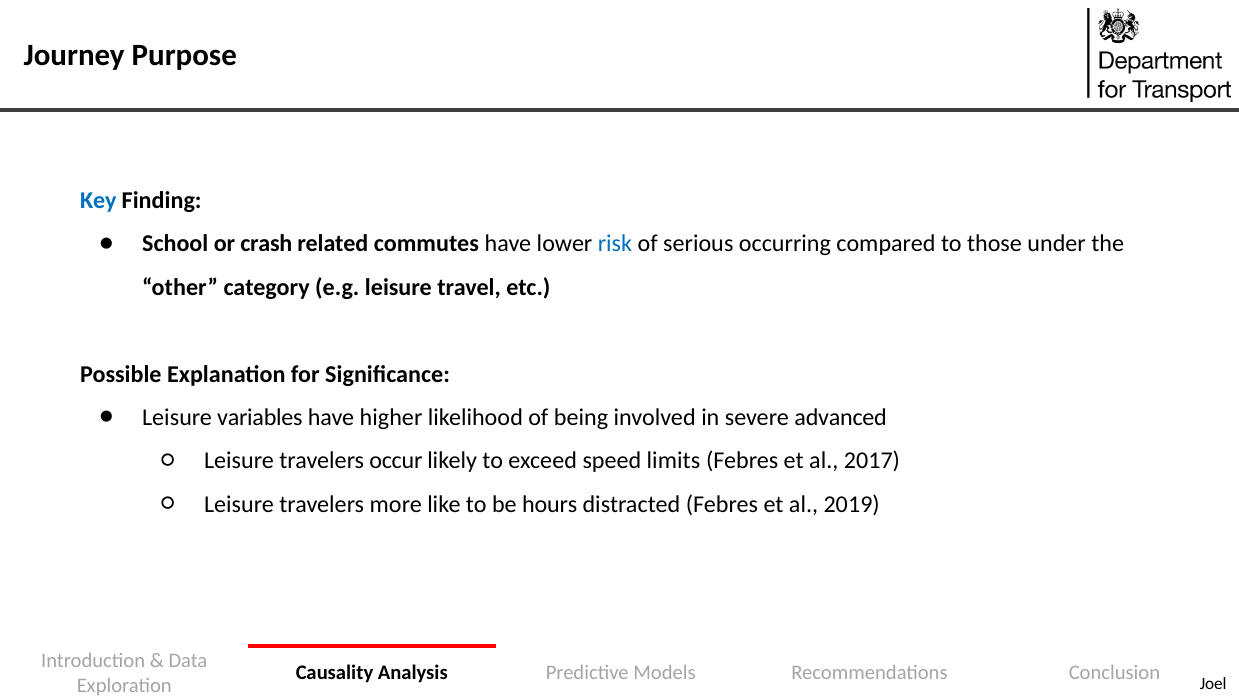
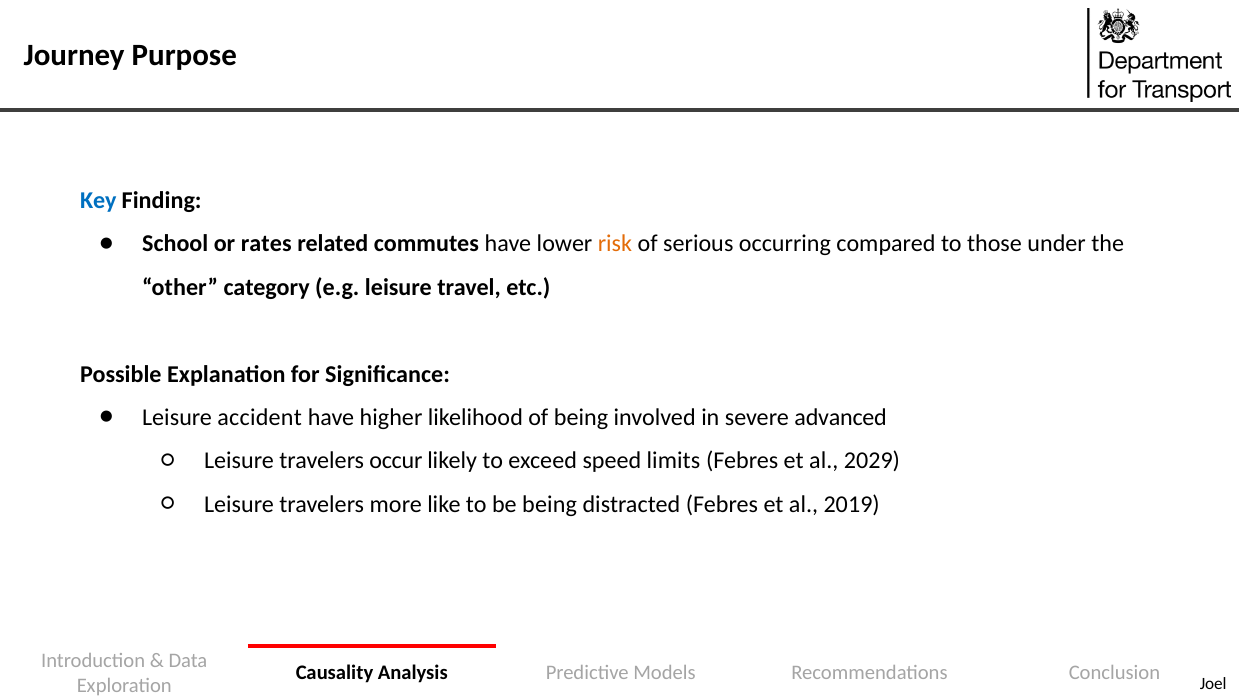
crash: crash -> rates (266, 244)
risk colour: blue -> orange (615, 244)
variables: variables -> accident (260, 417)
2017: 2017 -> 2029 (872, 461)
be hours: hours -> being (550, 504)
